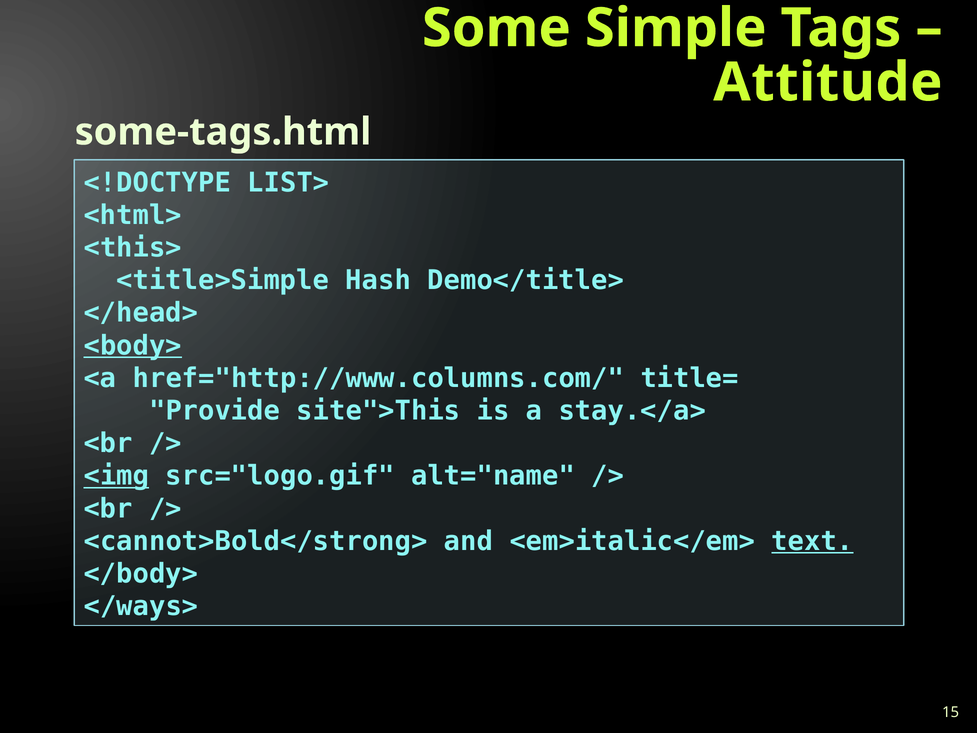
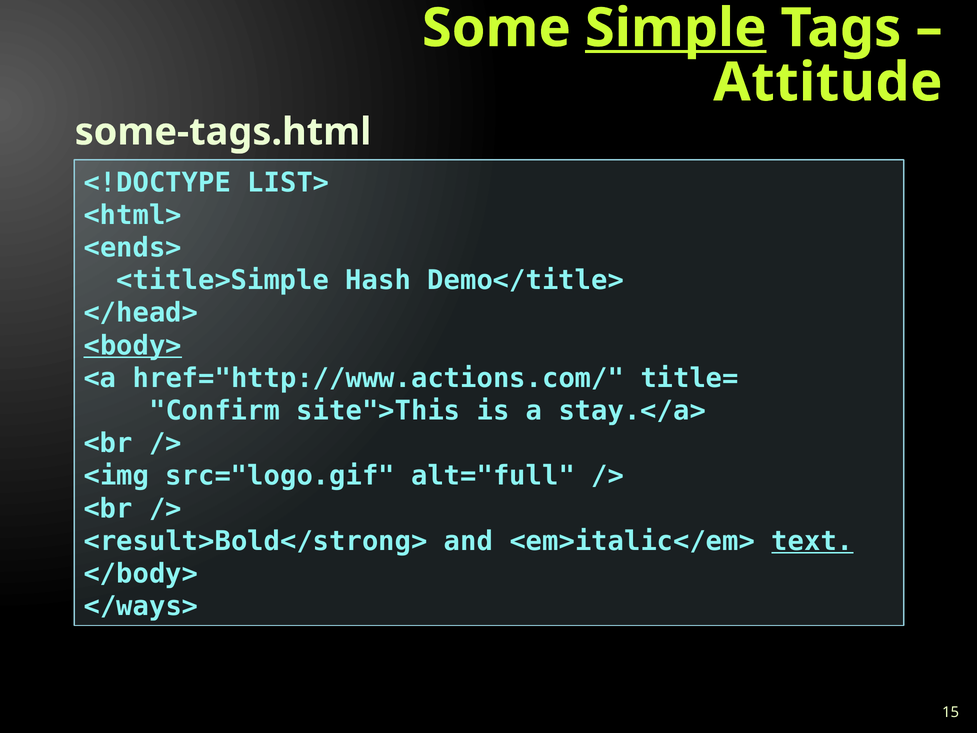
Simple underline: none -> present (676, 28)
<this>: <this> -> <ends> (133, 248)
href="http://www.columns.com/: href="http://www.columns.com/ -> href="http://www.actions.com/ (378, 378)
Provide: Provide -> Confirm (215, 411)
<img underline: present -> none (116, 476)
alt="name: alt="name -> alt="full (493, 476)
<cannot>Bold</strong>: <cannot>Bold</strong> -> <result>Bold</strong> (256, 541)
